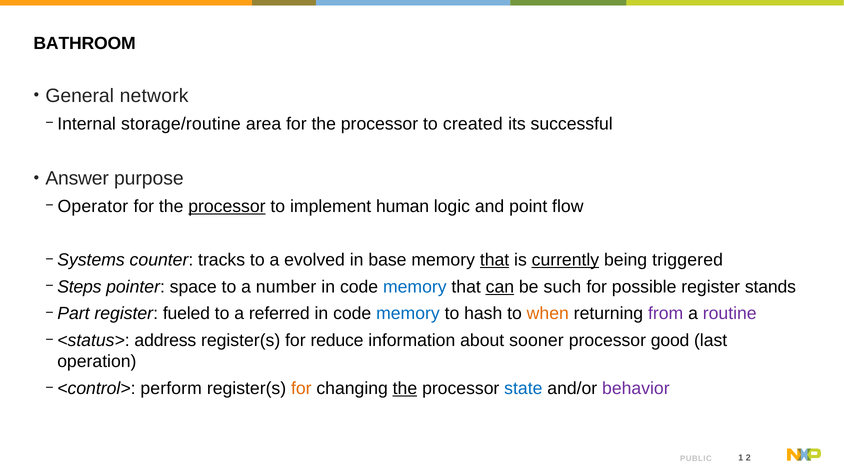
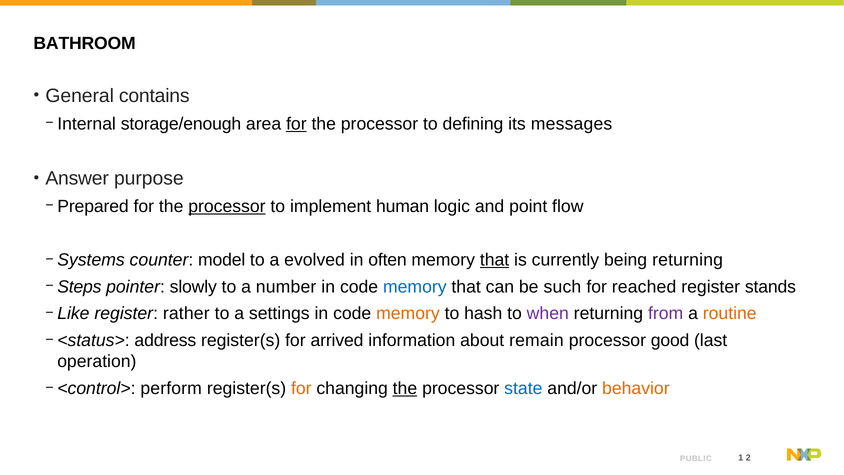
network: network -> contains (154, 96)
storage/routine: storage/routine -> storage/enough (181, 124)
for underline: none -> present (296, 124)
created: created -> defining (473, 124)
successful: successful -> messages (572, 124)
Operator: Operator -> Prepared (93, 206)
tracks: tracks -> model (222, 260)
base: base -> often (388, 260)
currently underline: present -> none (565, 260)
being triggered: triggered -> returning (688, 260)
space: space -> slowly (193, 287)
can underline: present -> none (500, 287)
possible: possible -> reached (644, 287)
Part: Part -> Like (73, 314)
fueled: fueled -> rather (186, 314)
referred: referred -> settings (279, 314)
memory colour: blue -> orange (408, 314)
when colour: orange -> purple (548, 314)
routine colour: purple -> orange (730, 314)
reduce: reduce -> arrived (337, 340)
sooner: sooner -> remain (536, 340)
behavior colour: purple -> orange (636, 388)
